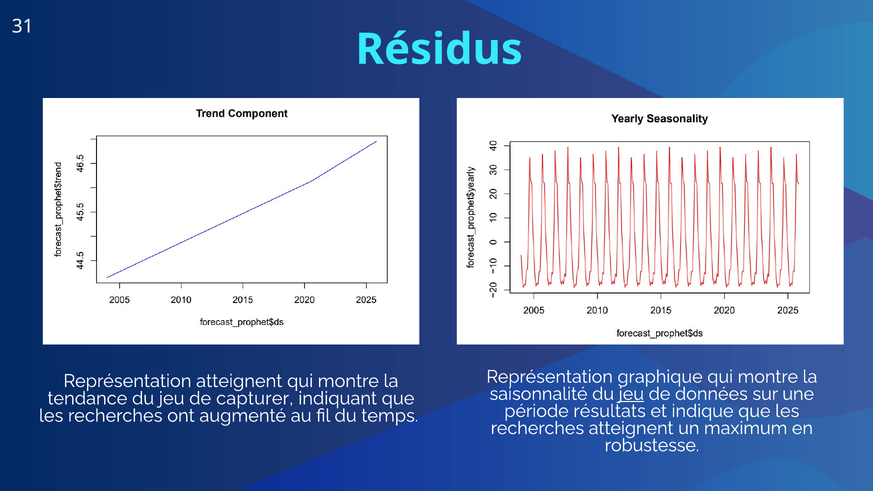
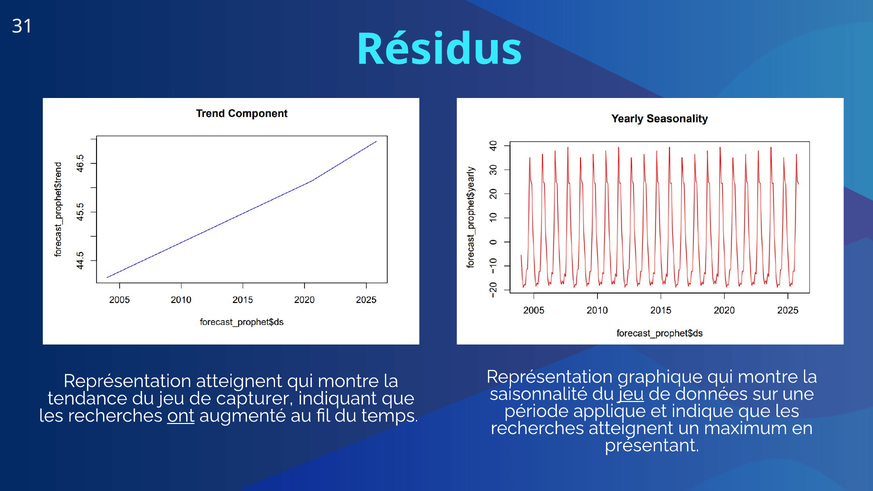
résultats: résultats -> applique (610, 411)
ont underline: none -> present (181, 416)
robustesse: robustesse -> présentant (652, 445)
